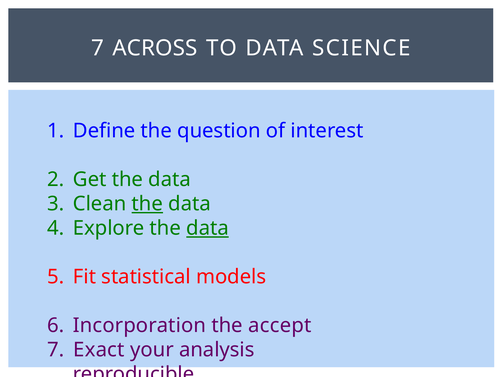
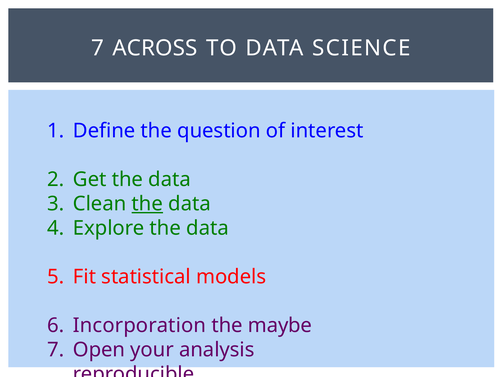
data underline: present -> none (208, 228)
accept: accept -> maybe (280, 326)
Exact: Exact -> Open (99, 350)
